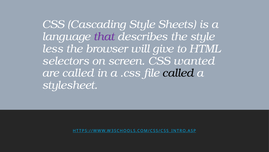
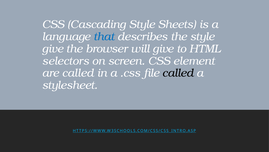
that colour: purple -> blue (104, 36)
less: less -> give (53, 49)
wanted: wanted -> element (194, 61)
